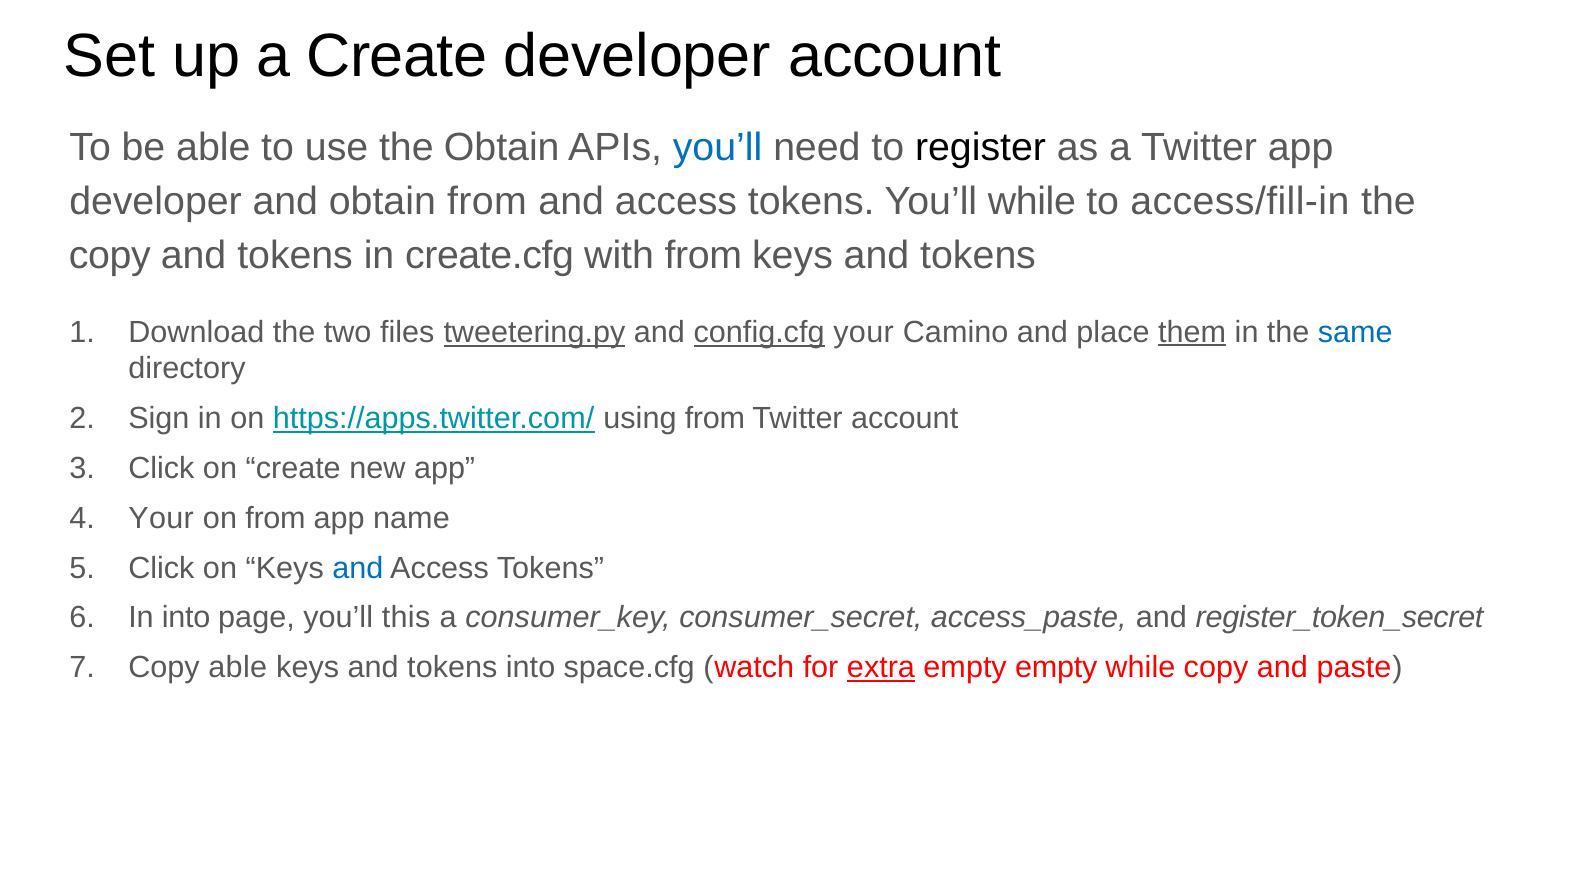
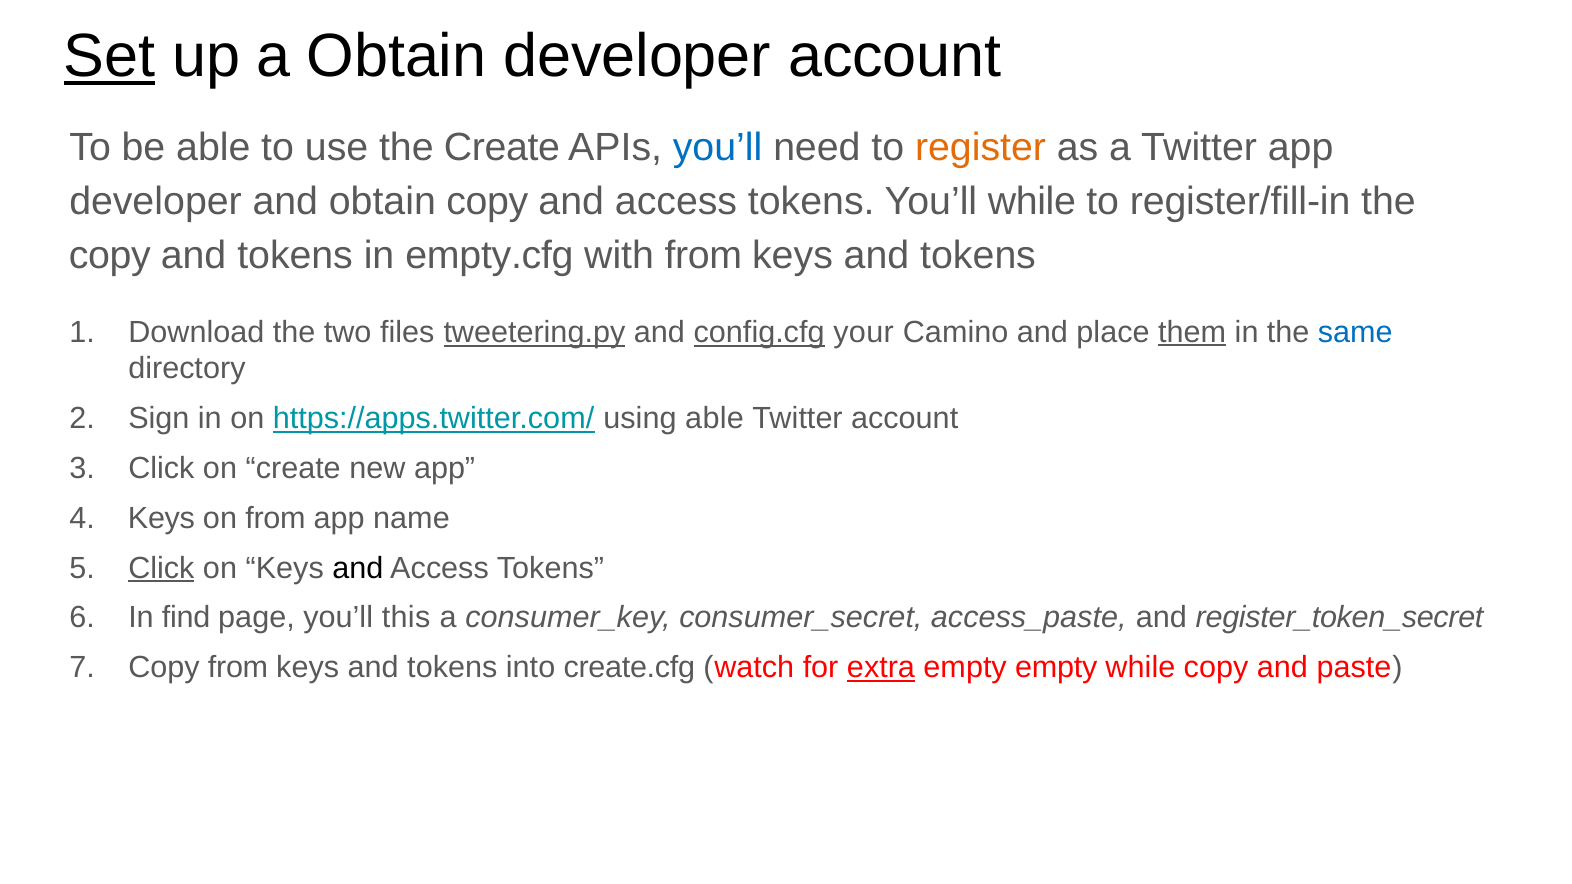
Set underline: none -> present (110, 57)
a Create: Create -> Obtain (397, 57)
the Obtain: Obtain -> Create (502, 148)
register colour: black -> orange (981, 148)
obtain from: from -> copy (487, 202)
access/fill-in: access/fill-in -> register/fill-in (1240, 202)
create.cfg: create.cfg -> empty.cfg (489, 256)
using from: from -> able (715, 419)
Your: Your -> Keys (161, 518)
Click underline: none -> present (161, 568)
and colour: blue -> black (358, 568)
In into: into -> find (186, 618)
Copy able: able -> from (238, 668)
space.cfg: space.cfg -> create.cfg (629, 668)
